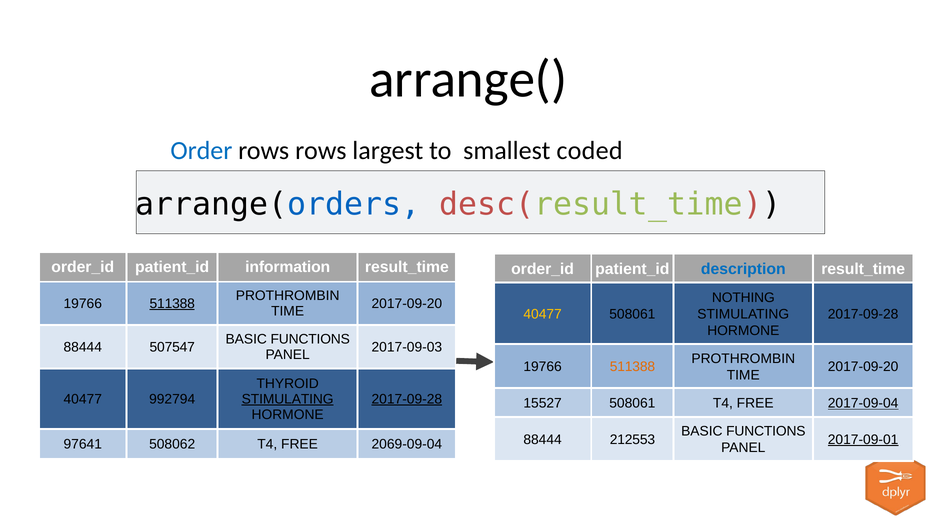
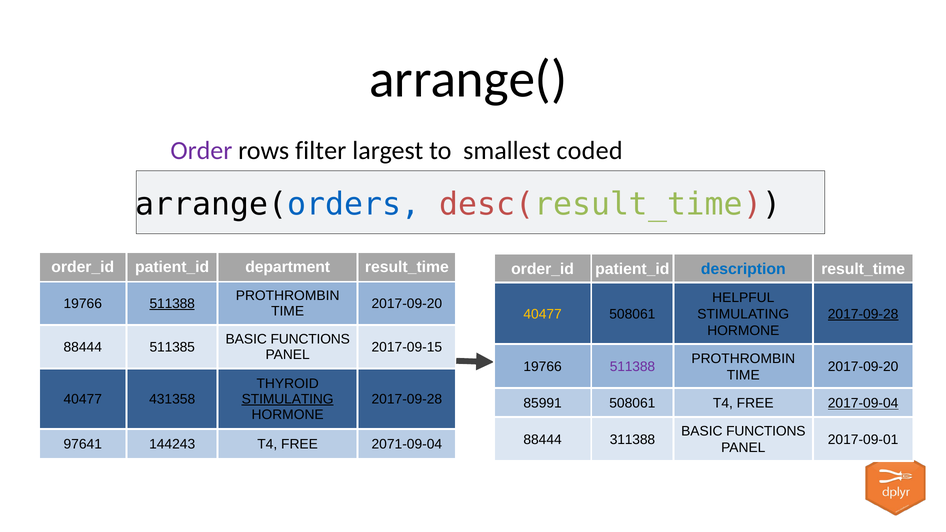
Order colour: blue -> purple (201, 151)
rows rows: rows -> filter (321, 151)
information: information -> department (288, 267)
NOTHING: NOTHING -> HELPFUL (743, 298)
2017-09-28 underline: none -> present (863, 314)
507547: 507547 -> 511385 (172, 347)
2017-09-03: 2017-09-03 -> 2017-09-15 (407, 347)
511388 colour: orange -> purple (632, 367)
992794: 992794 -> 431358 (172, 399)
2017-09-28 underline: present -> none (407, 399)
15527: 15527 -> 85991 (543, 403)
212553: 212553 -> 311388 (632, 440)
2017-09-01 underline: present -> none (863, 440)
508062: 508062 -> 144243 (172, 444)
2069-09-04: 2069-09-04 -> 2071-09-04 (407, 444)
